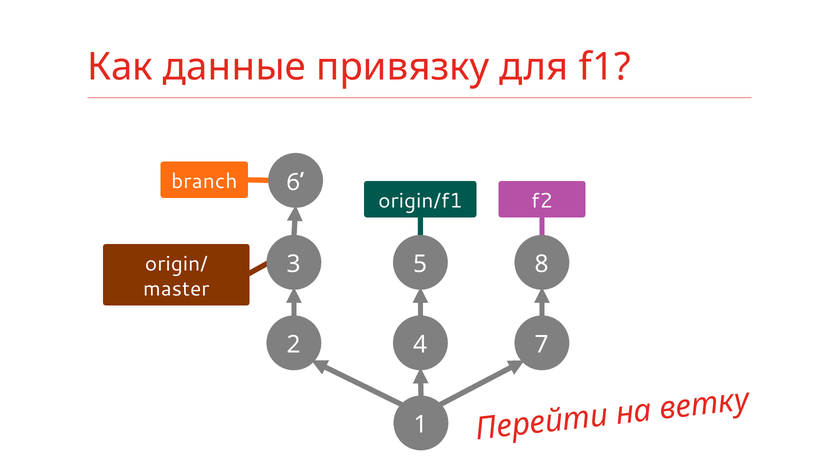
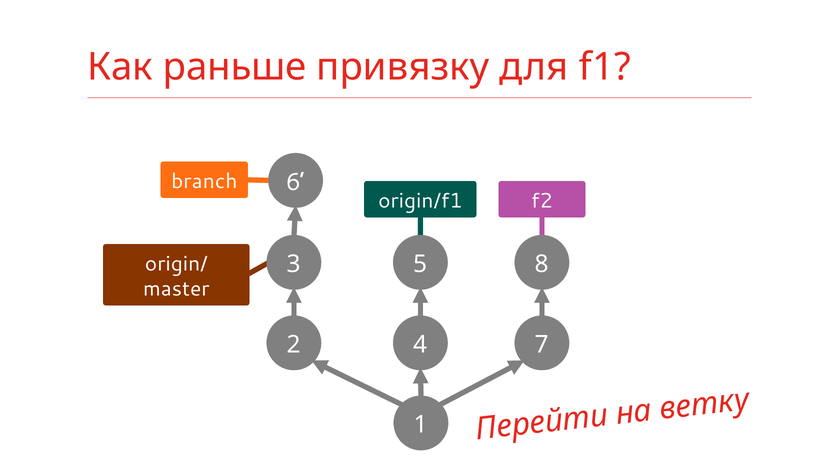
данные: данные -> раньше (235, 67)
